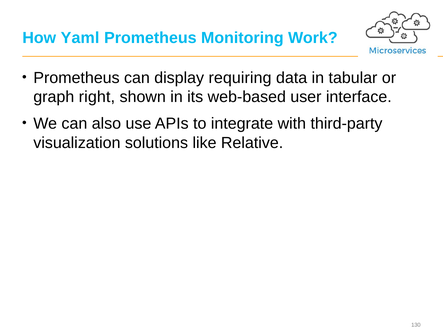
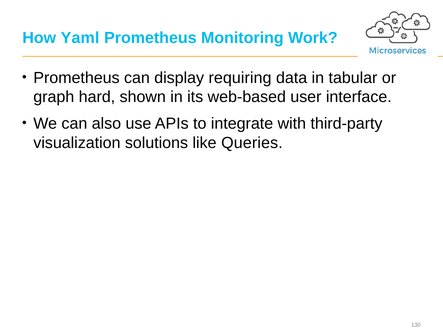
right: right -> hard (97, 97)
Relative: Relative -> Queries (252, 143)
